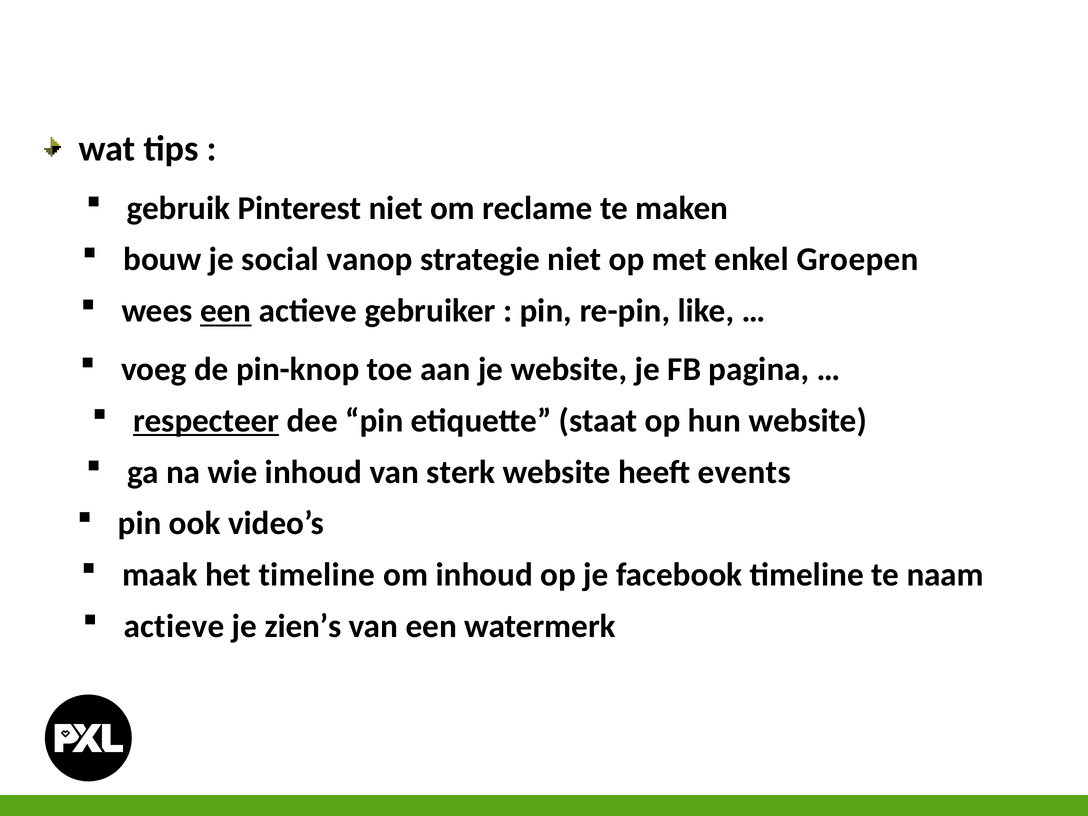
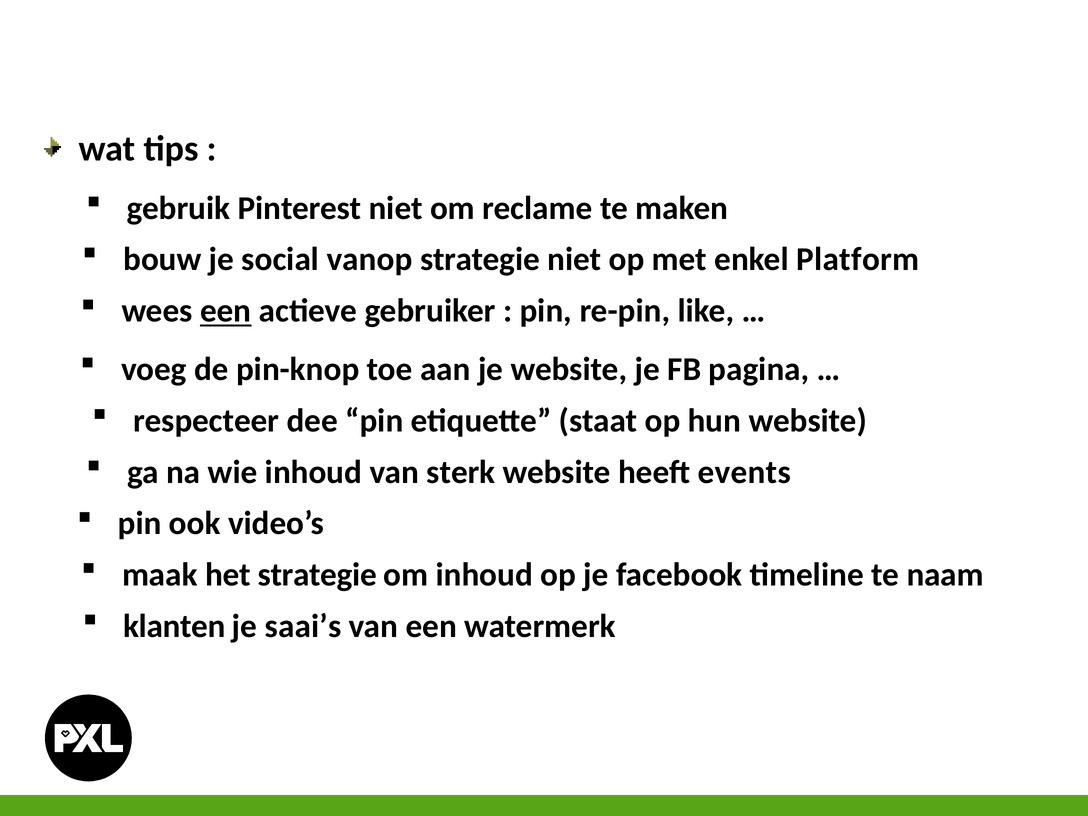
Groepen: Groepen -> Platform (858, 259)
respecteer underline: present -> none (206, 421)
het timeline: timeline -> strategie (317, 575)
actieve: actieve -> klanten (174, 626)
zien’s: zien’s -> saai’s (303, 626)
